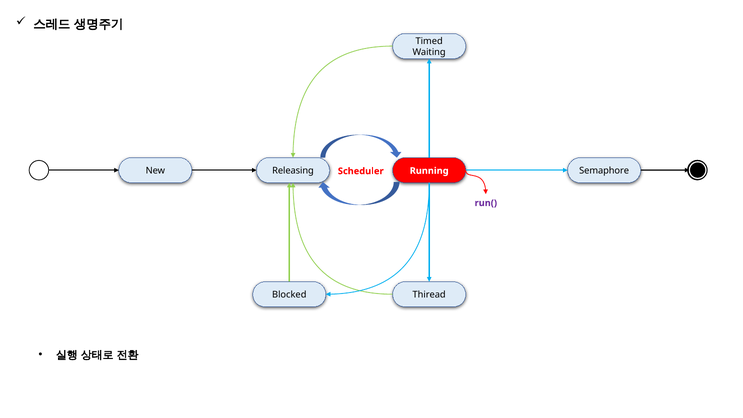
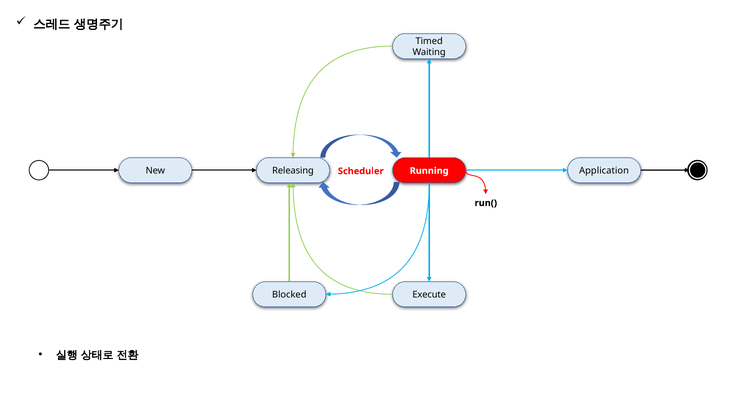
Semaphore: Semaphore -> Application (604, 171)
run( colour: purple -> black (486, 203)
Thiread: Thiread -> Execute (429, 295)
